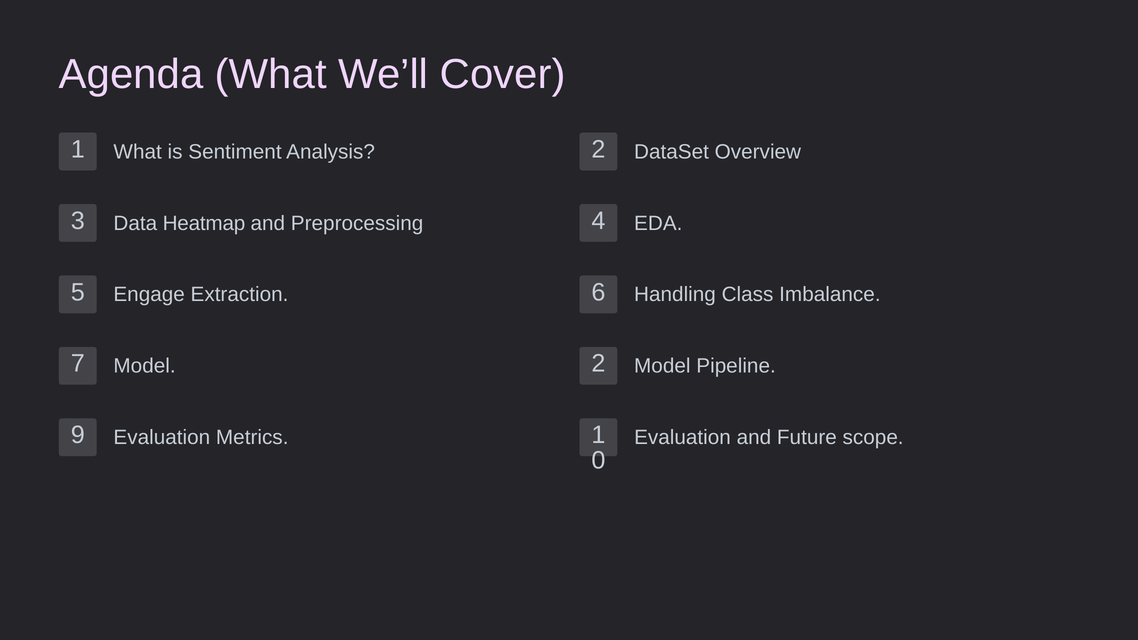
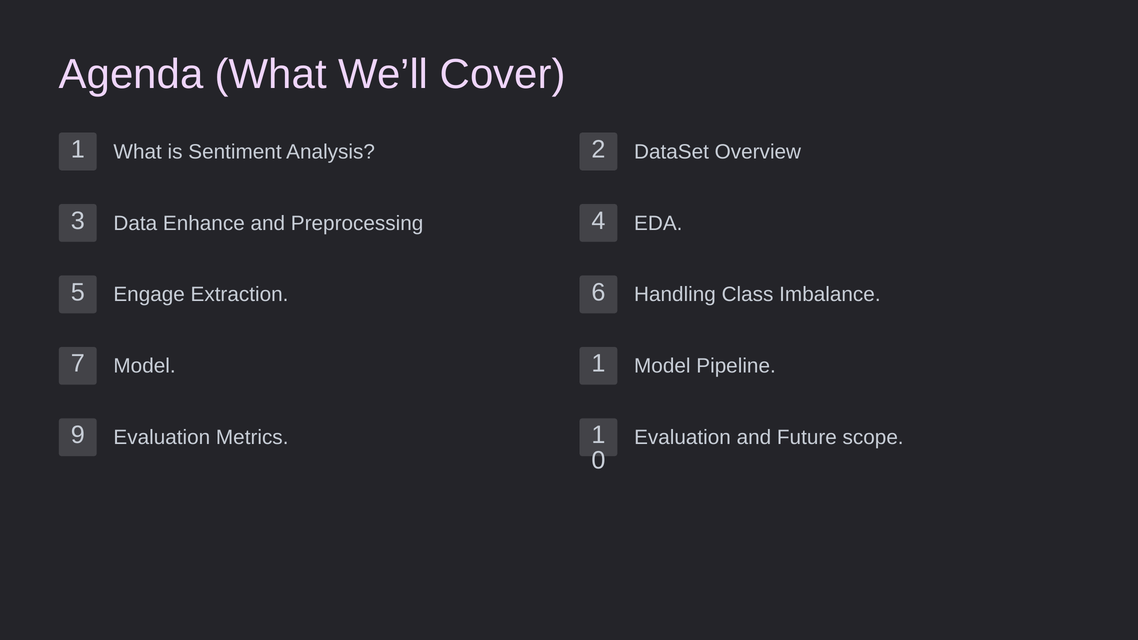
Heatmap: Heatmap -> Enhance (204, 223)
Model 2: 2 -> 1 (598, 364)
